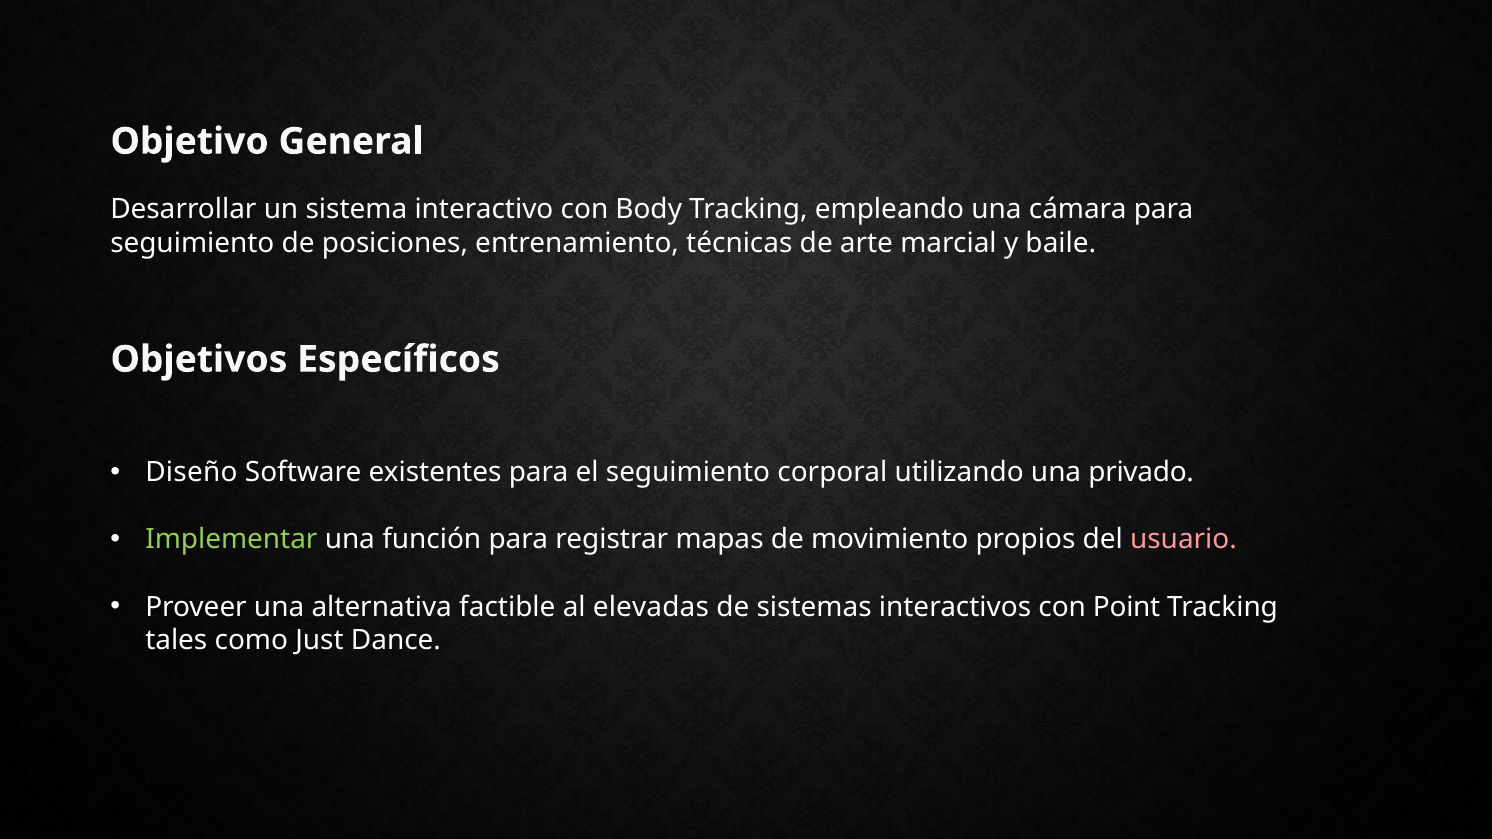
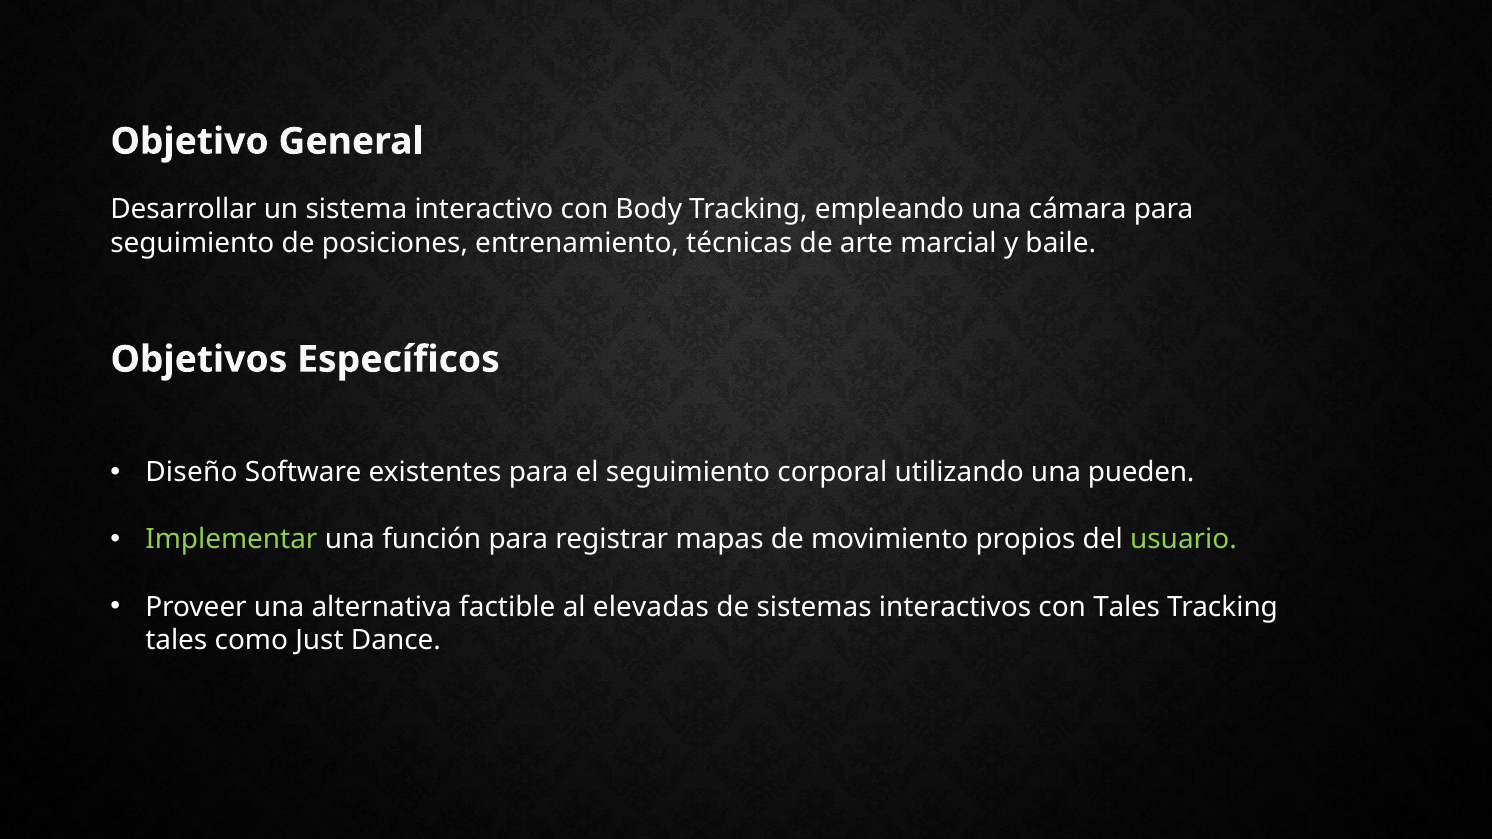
privado: privado -> pueden (1141, 473)
usuario colour: pink -> light green (1183, 540)
con Point: Point -> Tales (1127, 607)
